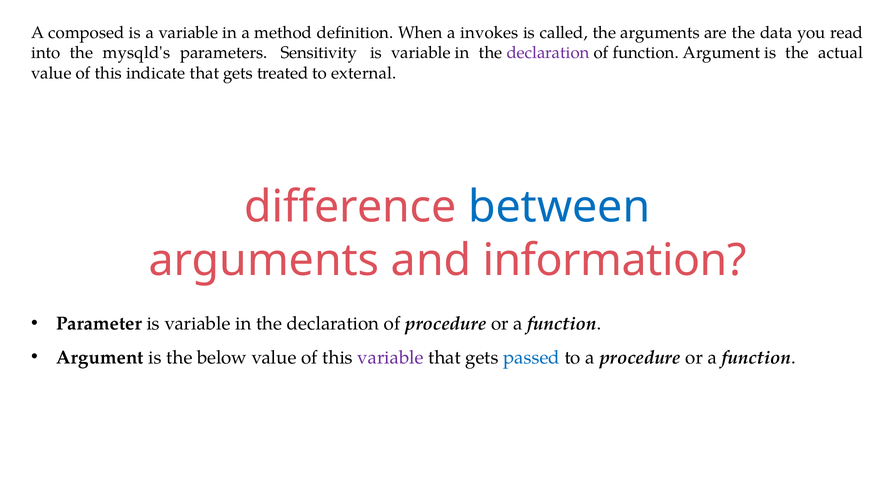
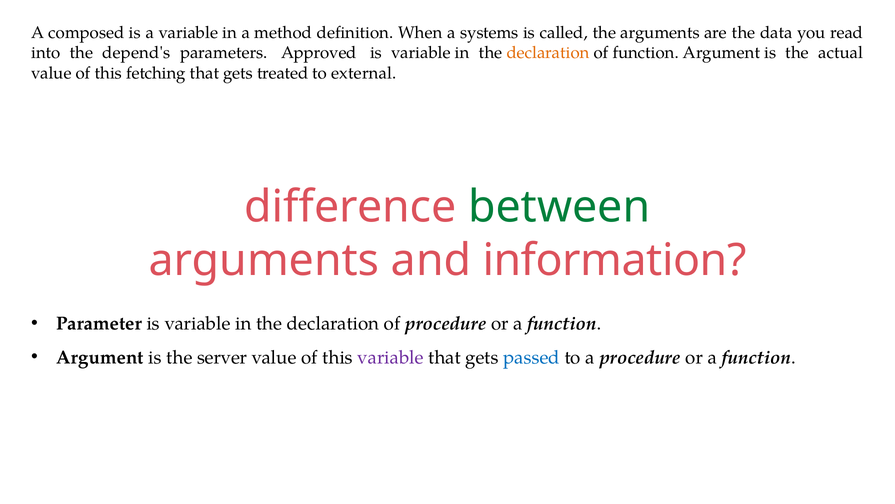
invokes: invokes -> systems (489, 33)
mysqld's: mysqld's -> depend's (136, 53)
Sensitivity: Sensitivity -> Approved (319, 53)
declaration colour: purple -> orange (548, 53)
indicate: indicate -> fetching (156, 73)
between colour: blue -> green (559, 207)
below: below -> server (222, 357)
